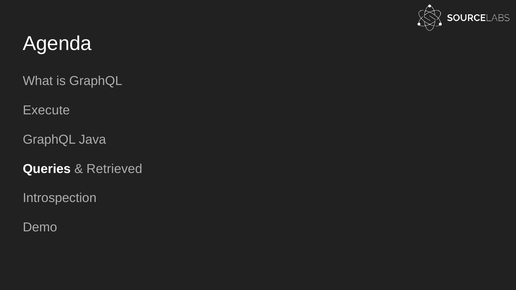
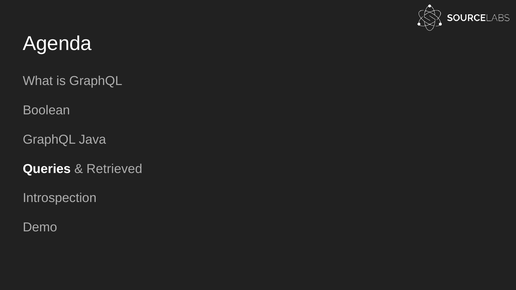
Execute: Execute -> Boolean (46, 110)
